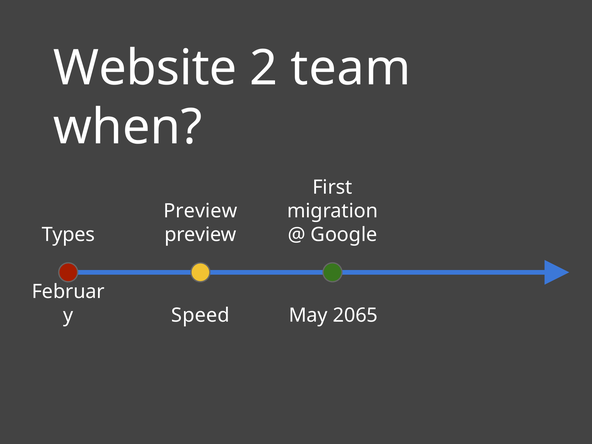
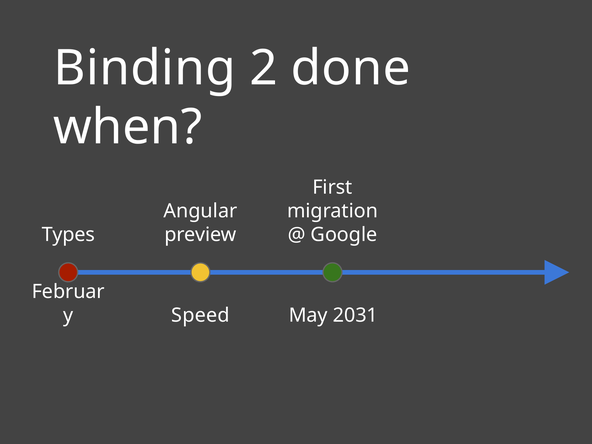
Website: Website -> Binding (145, 68)
team: team -> done (351, 68)
Preview: Preview -> Angular (200, 211)
2065: 2065 -> 2031 (355, 315)
